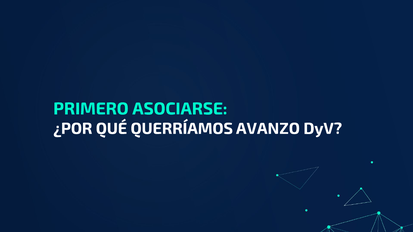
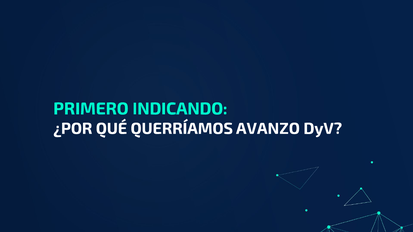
ASOCIARSE: ASOCIARSE -> INDICANDO (180, 109)
